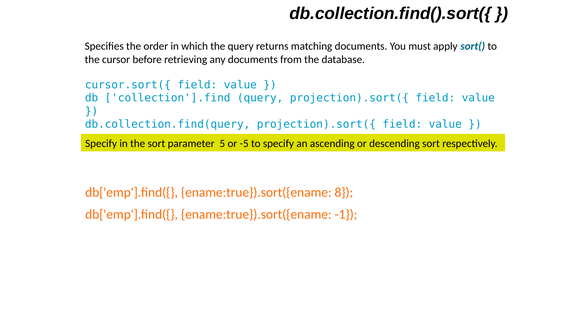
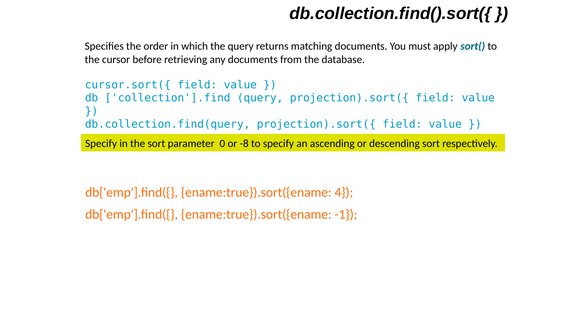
5: 5 -> 0 (222, 143)
-5: -5 -> -8 (244, 143)
8: 8 -> 4 (344, 192)
